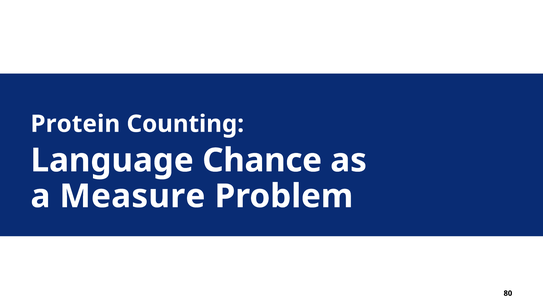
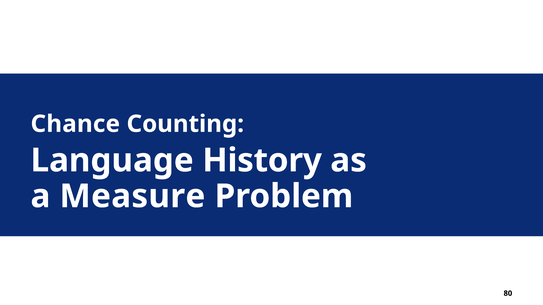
Protein: Protein -> Chance (75, 124)
Chance: Chance -> History (262, 161)
